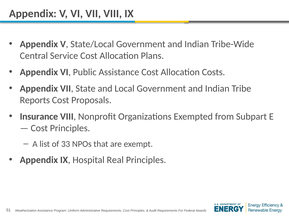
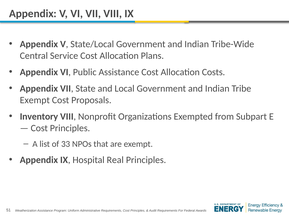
Reports: Reports -> Exempt (35, 100)
Insurance: Insurance -> Inventory (39, 116)
